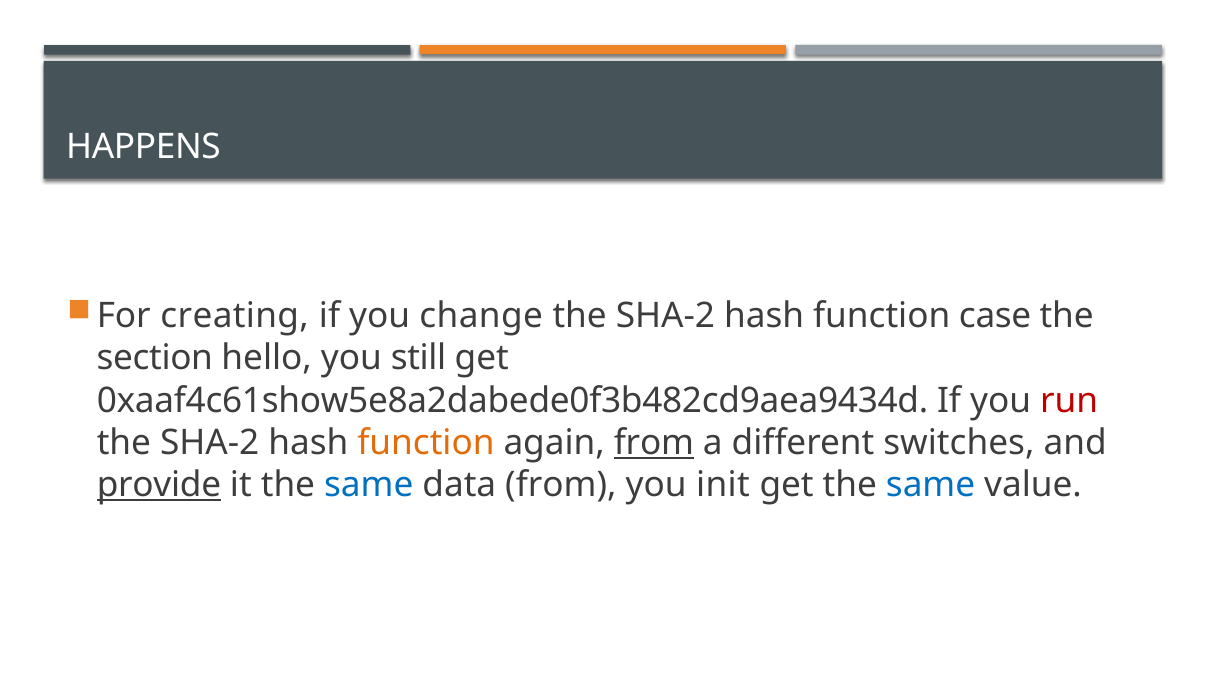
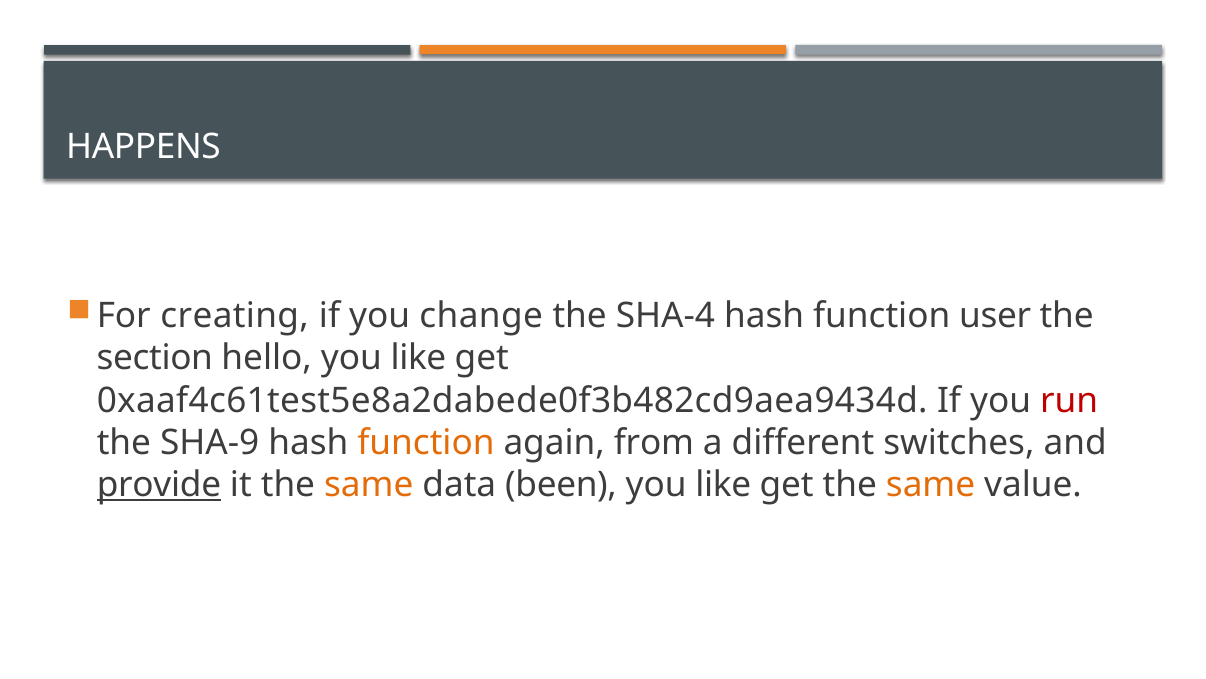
SHA-2: SHA-2 -> SHA-4 (665, 316)
case: case -> user (995, 316)
hello you still: still -> like (418, 358)
0xaaf4c61show5e8a2dabede0f3b482cd9aea9434d: 0xaaf4c61show5e8a2dabede0f3b482cd9aea9434d -> 0xaaf4c61test5e8a2dabede0f3b482cd9aea9434d (512, 400)
SHA-2: SHA-2 -> SHA-9 (210, 442)
from underline: present -> none (654, 442)
same colour: blue -> orange (369, 484)
data from: from -> been (561, 484)
init: init -> like (723, 484)
same colour: blue -> orange (931, 484)
